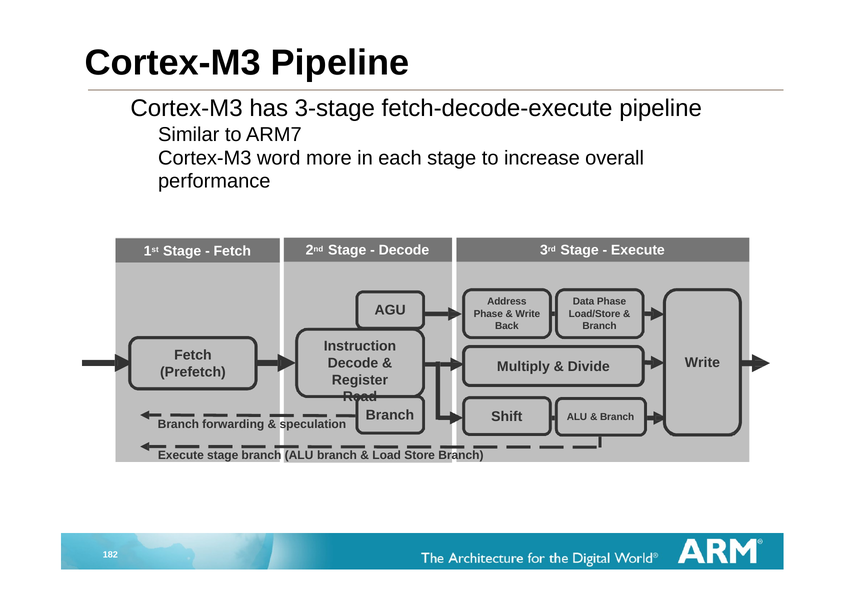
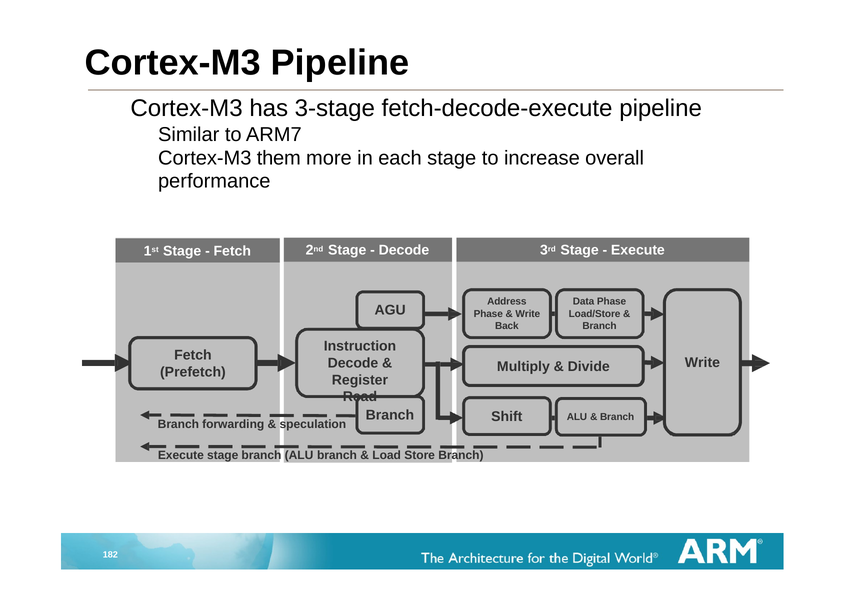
word: word -> them (279, 158)
